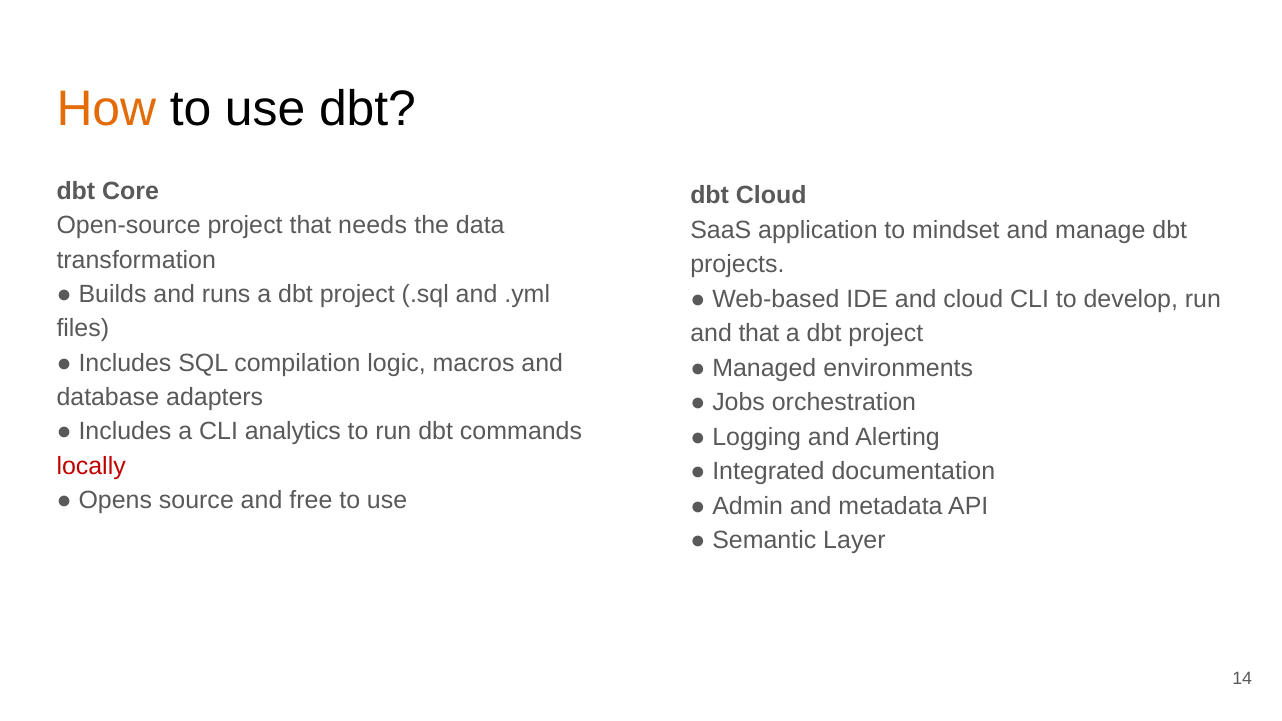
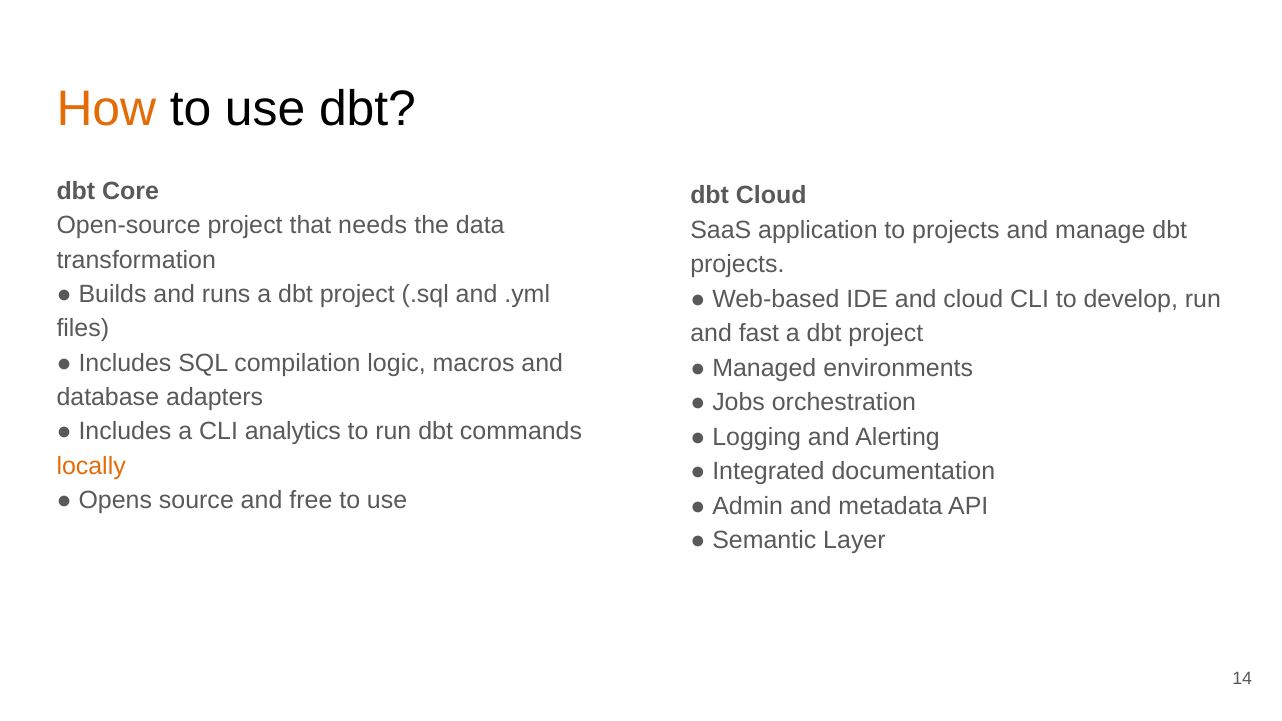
to mindset: mindset -> projects (956, 230)
and that: that -> fast (759, 334)
locally colour: red -> orange (91, 466)
